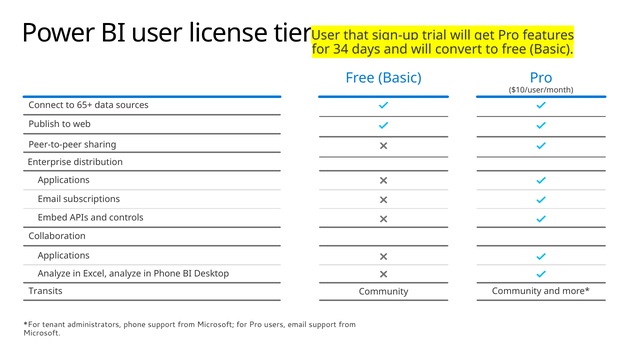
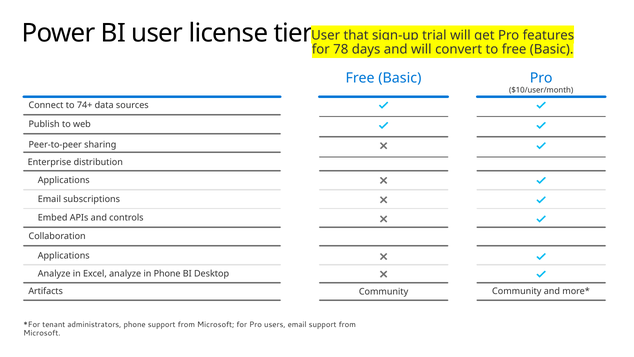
34: 34 -> 78 (341, 50)
65+: 65+ -> 74+ (85, 105)
Transits: Transits -> Artifacts (46, 291)
